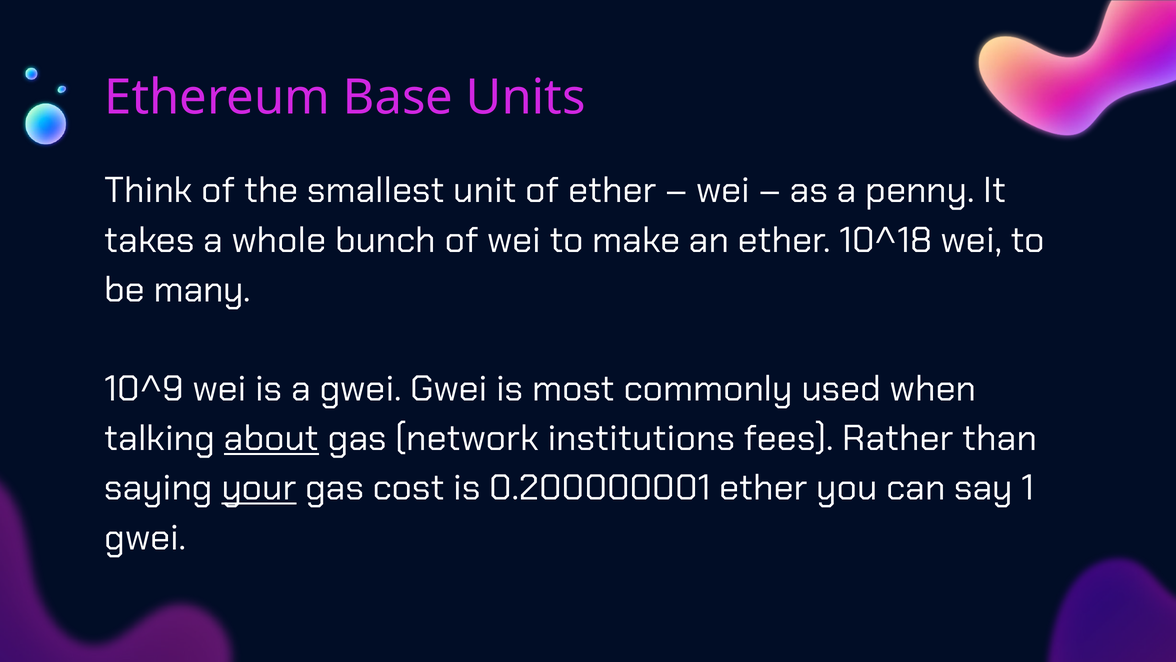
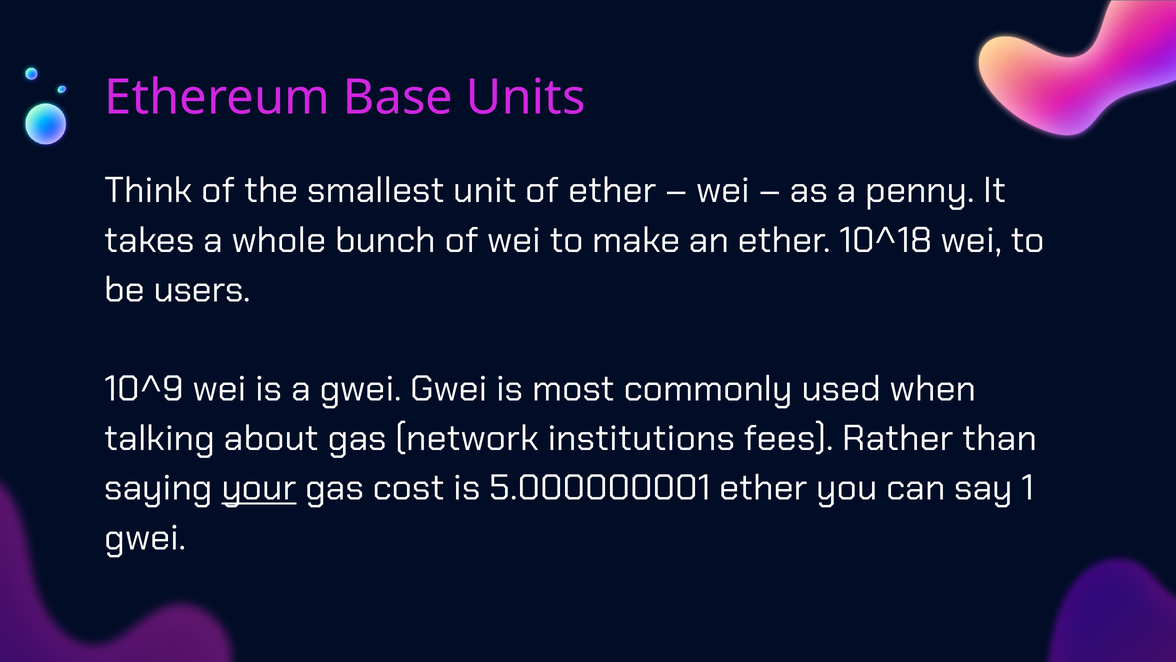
many: many -> users (202, 290)
about underline: present -> none (271, 438)
0.200000001: 0.200000001 -> 5.000000001 (600, 488)
